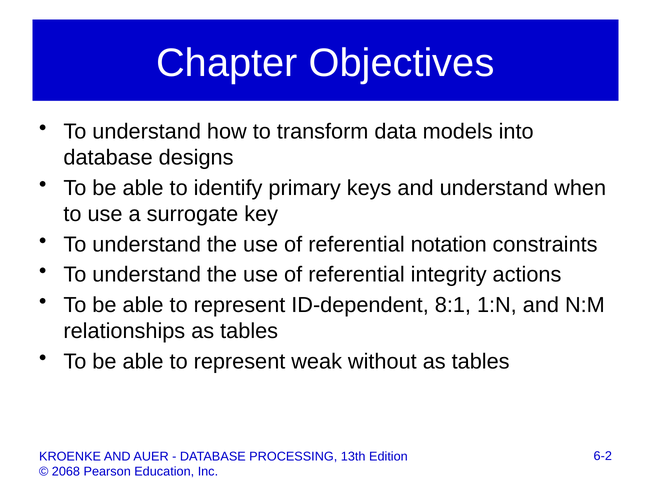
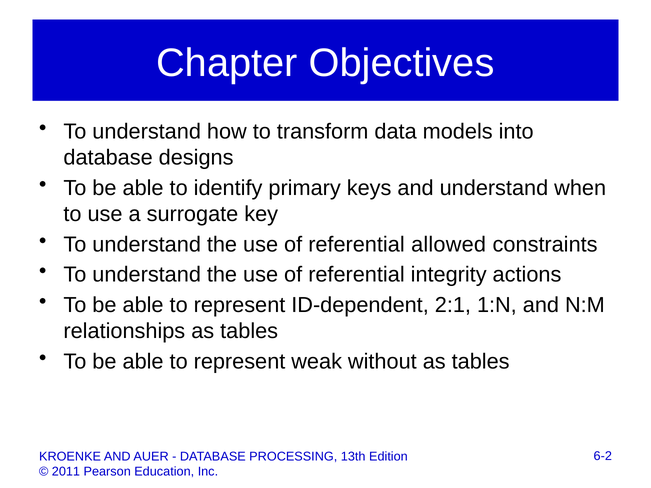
notation: notation -> allowed (449, 245)
8:1: 8:1 -> 2:1 (453, 305)
2068: 2068 -> 2011 (66, 472)
